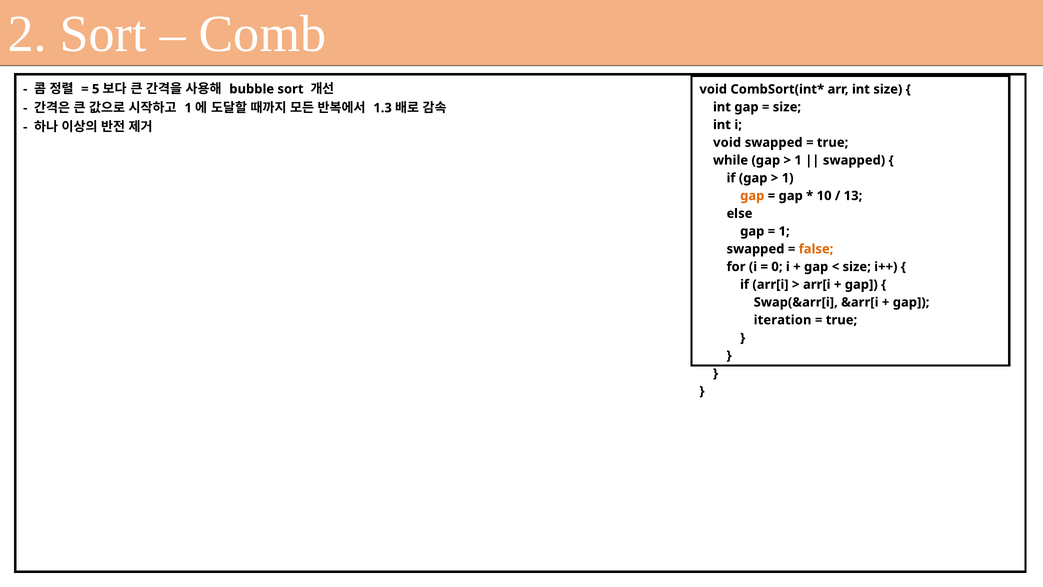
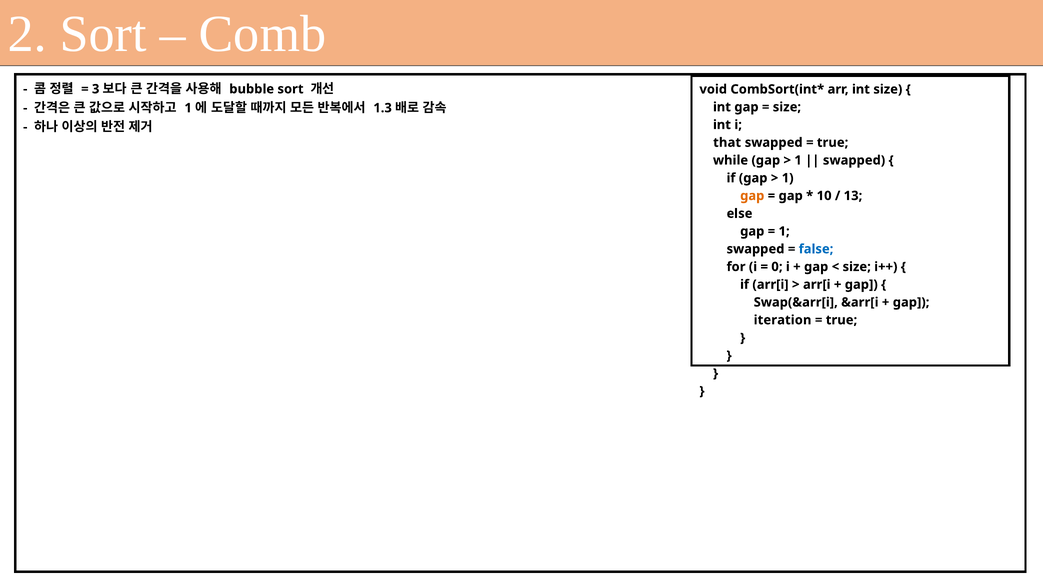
5: 5 -> 3 (96, 89)
void: void -> that (727, 142)
false colour: orange -> blue (816, 249)
